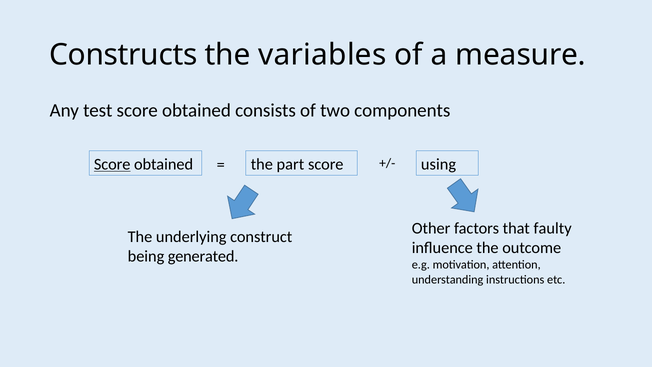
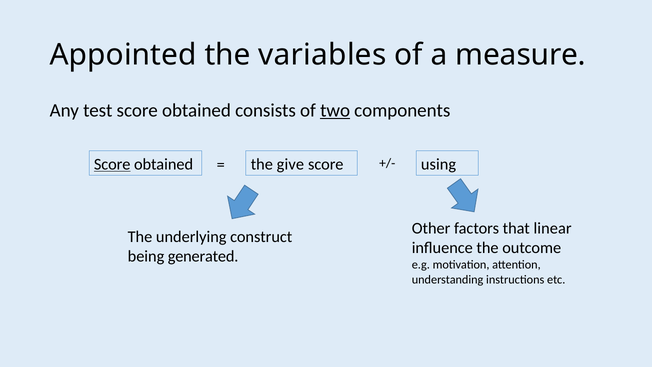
Constructs: Constructs -> Appointed (123, 55)
two underline: none -> present (335, 110)
part: part -> give (290, 164)
faulty: faulty -> linear (553, 228)
